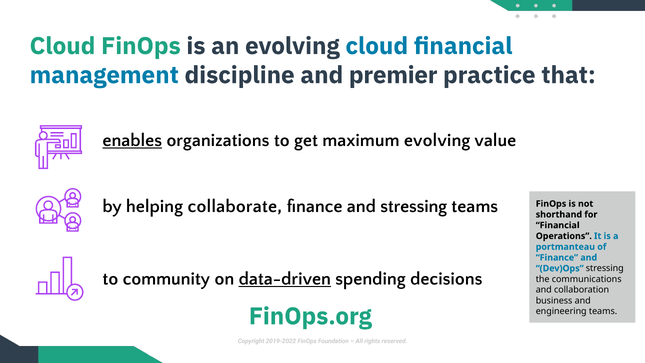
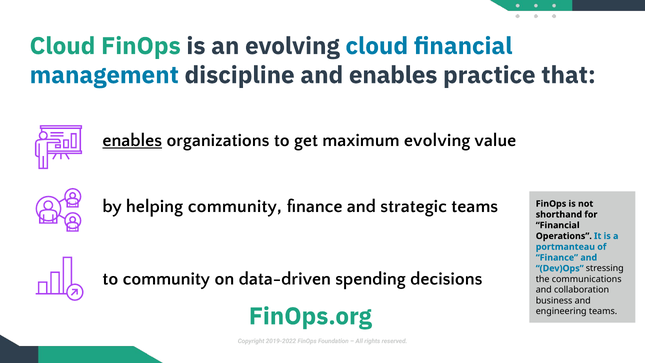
and premier: premier -> enables (393, 75)
helping collaborate: collaborate -> community (235, 206)
and stressing: stressing -> strategic (414, 206)
data-driven underline: present -> none (285, 279)
